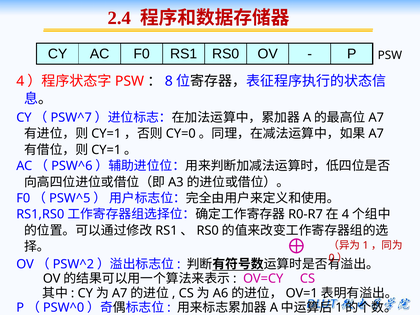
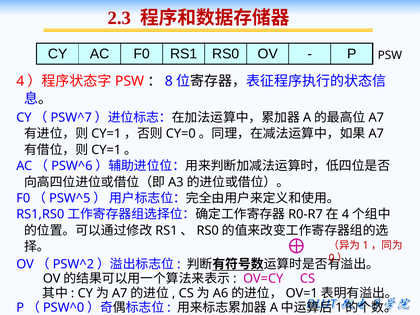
2.4: 2.4 -> 2.3 (119, 18)
